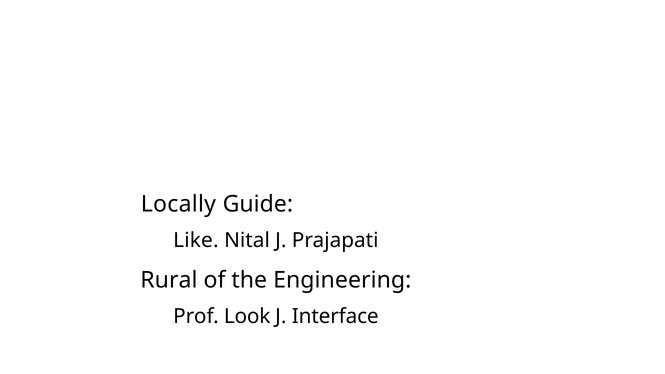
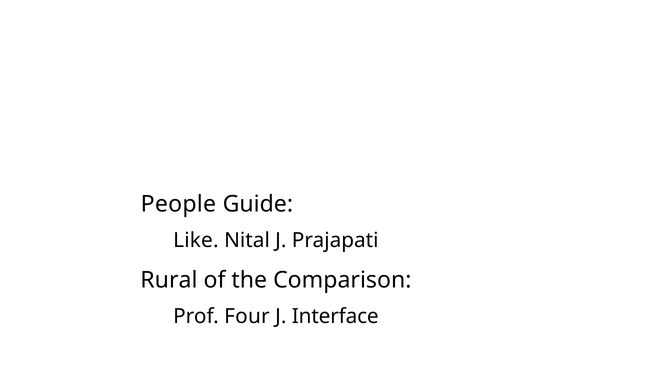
Locally: Locally -> People (178, 204)
Engineering: Engineering -> Comparison (342, 280)
Look: Look -> Four (247, 317)
